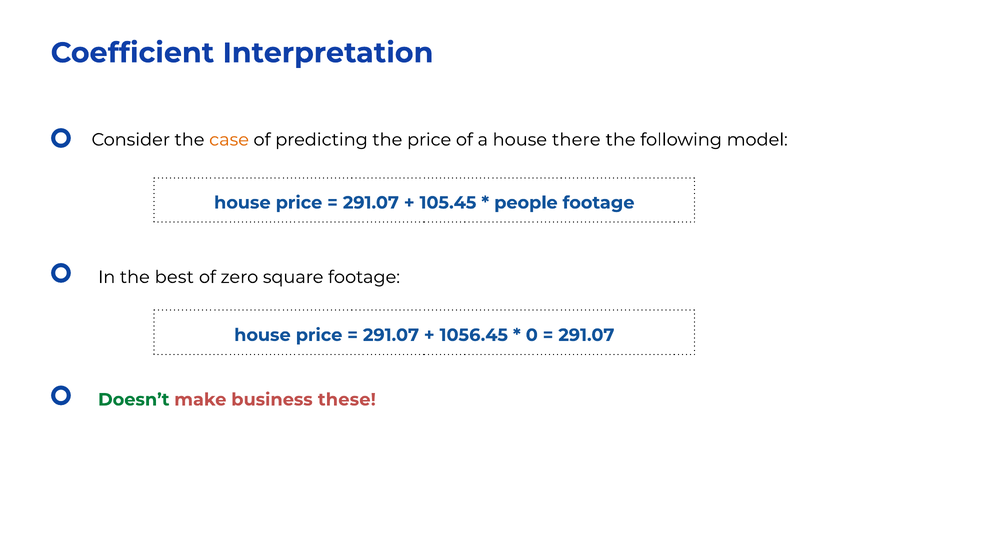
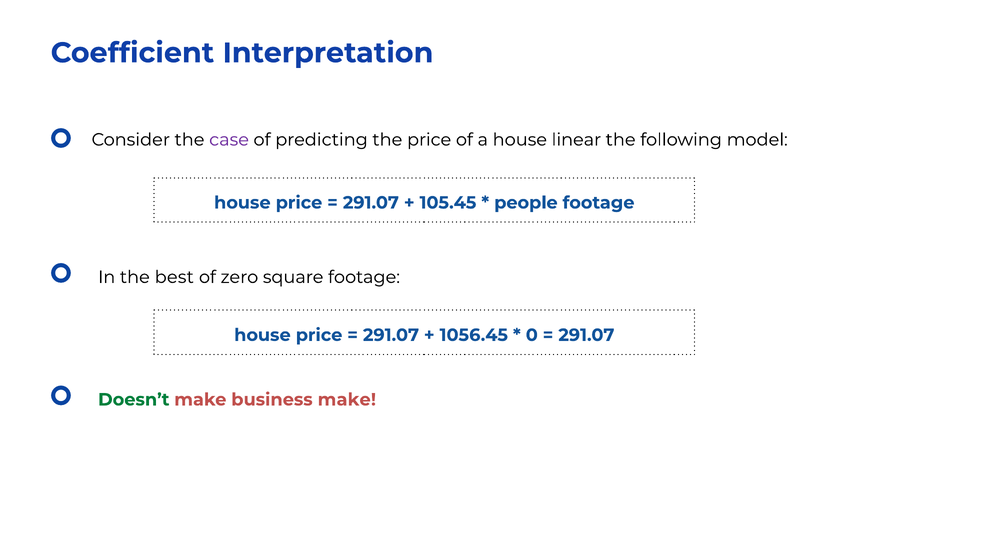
case colour: orange -> purple (229, 140)
there: there -> linear (576, 140)
business these: these -> make (347, 400)
